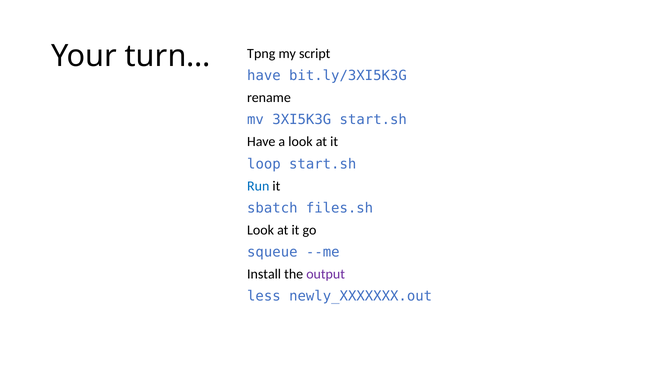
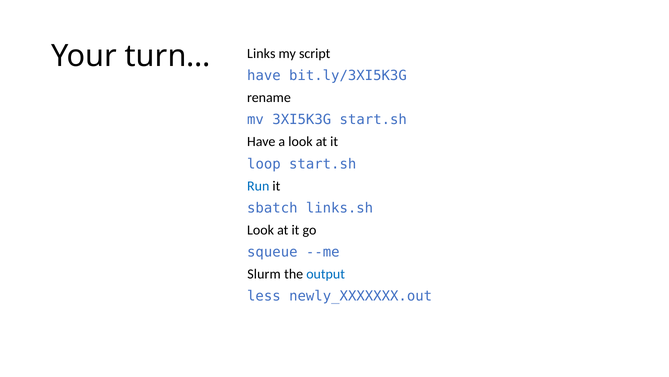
Tpng: Tpng -> Links (261, 53)
files.sh: files.sh -> links.sh (340, 208)
Install: Install -> Slurm (264, 274)
output colour: purple -> blue (326, 274)
